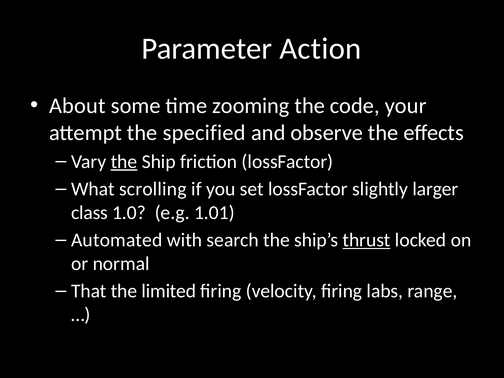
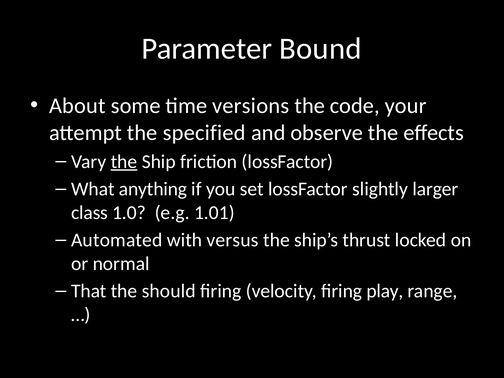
Action: Action -> Bound (320, 49)
zooming: zooming -> versions (251, 106)
scrolling: scrolling -> anything (153, 189)
search: search -> versus (233, 240)
thrust underline: present -> none (367, 240)
limited: limited -> should (169, 291)
labs: labs -> play (385, 291)
